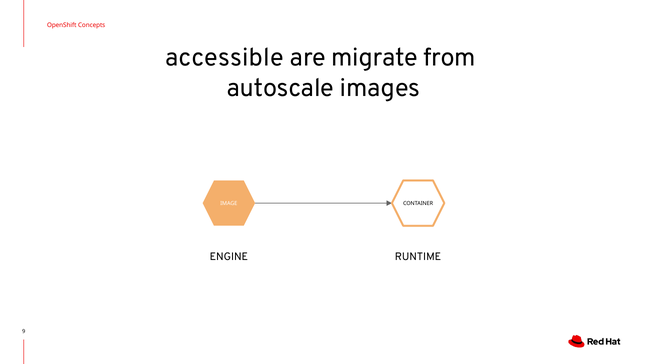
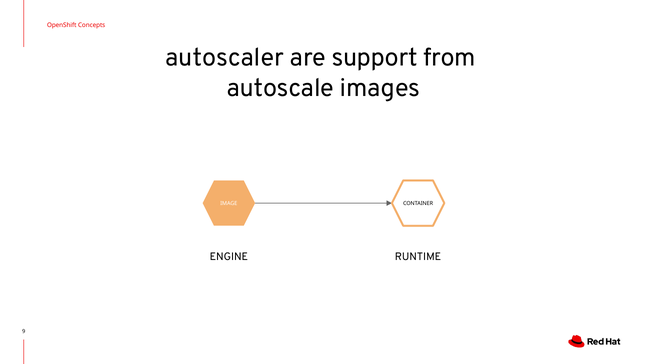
accessible: accessible -> autoscaler (225, 58)
migrate: migrate -> support (375, 58)
